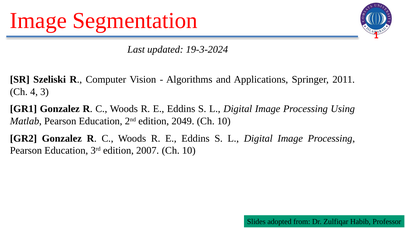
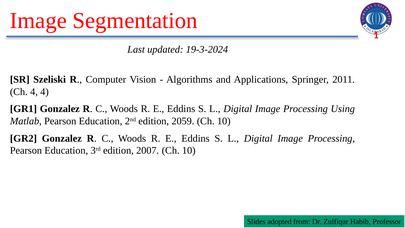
4 3: 3 -> 4 (45, 92)
2049: 2049 -> 2059 (183, 121)
